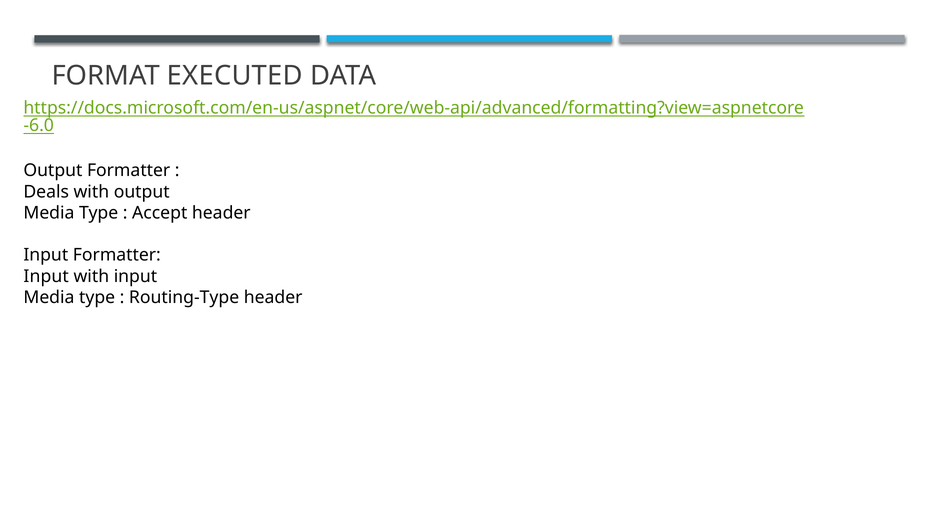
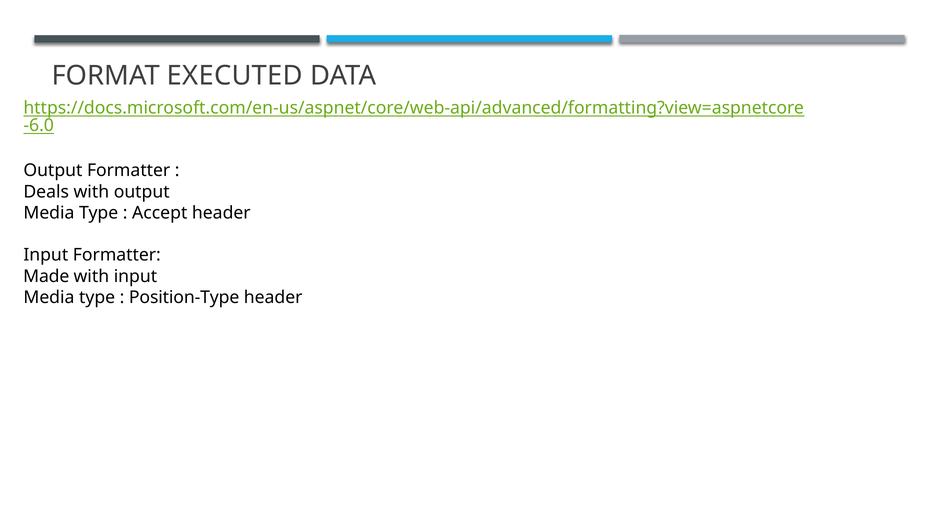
Input: Input -> Made (46, 276)
Routing-Type: Routing-Type -> Position-Type (184, 297)
